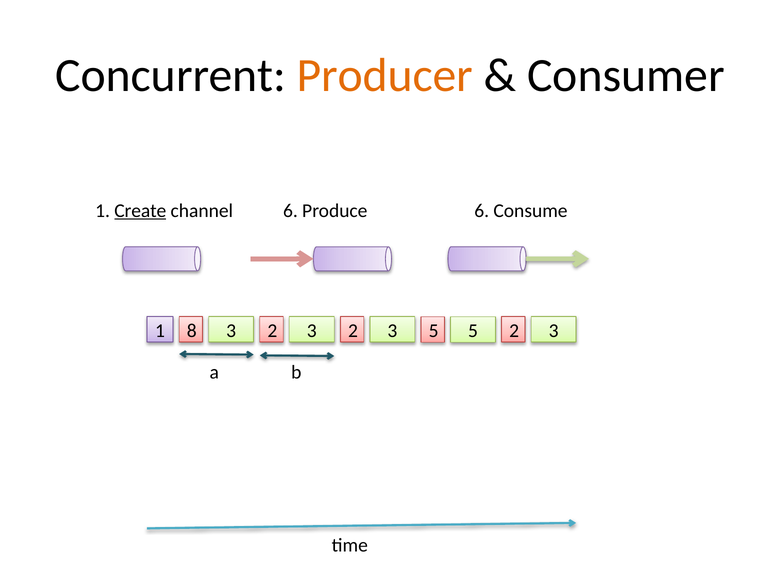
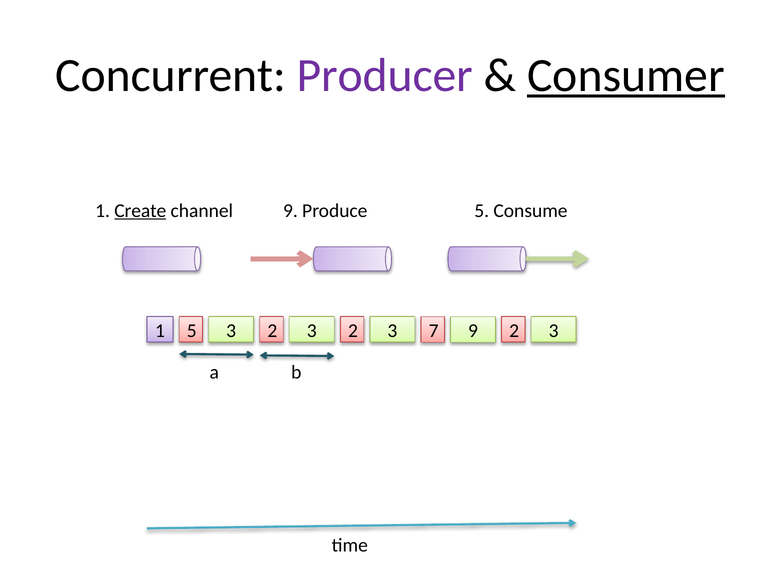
Producer colour: orange -> purple (385, 76)
Consumer underline: none -> present (626, 76)
channel 6: 6 -> 9 (290, 211)
Produce 6: 6 -> 5 (482, 211)
1 8: 8 -> 5 (192, 330)
2 5: 5 -> 7 (434, 331)
3 5: 5 -> 9 (473, 331)
